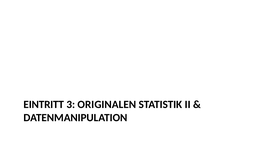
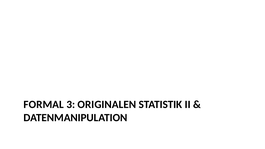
EINTRITT: EINTRITT -> FORMAL (44, 105)
